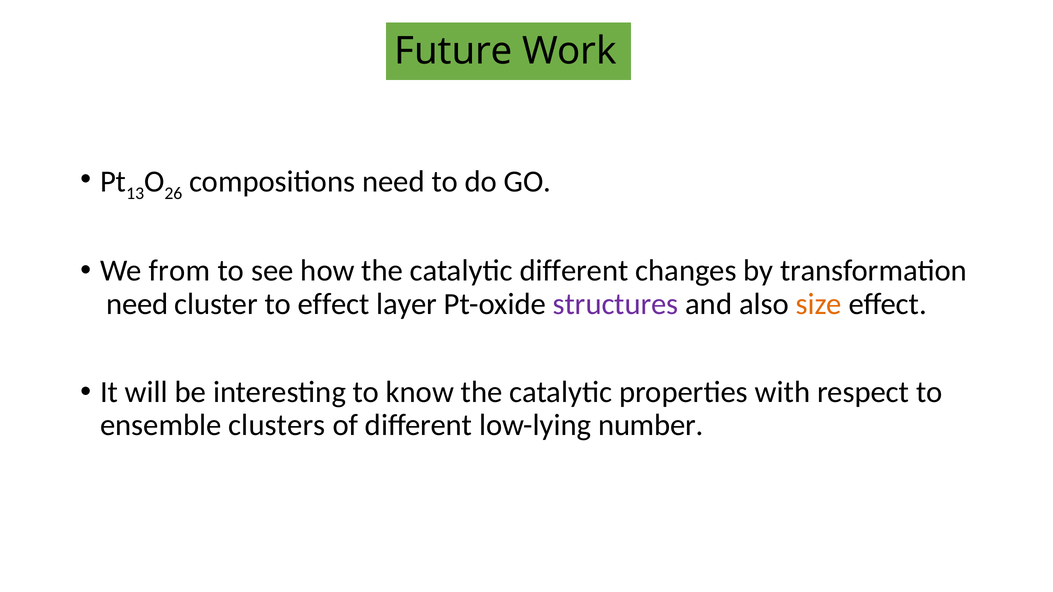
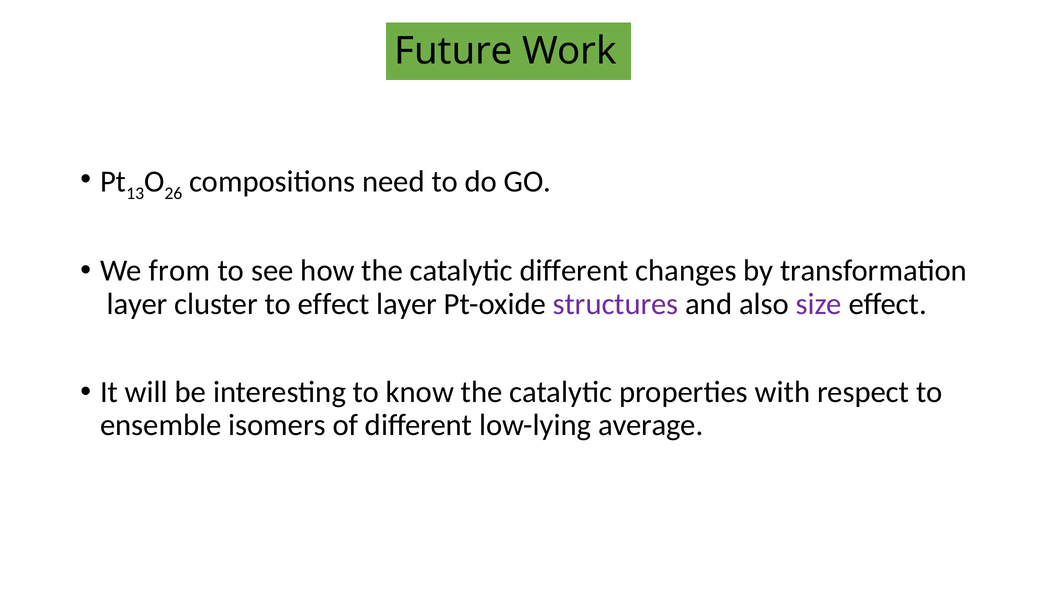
need: need -> layer (137, 304)
size colour: orange -> purple (819, 304)
clusters: clusters -> isomers (277, 426)
number: number -> average (651, 426)
